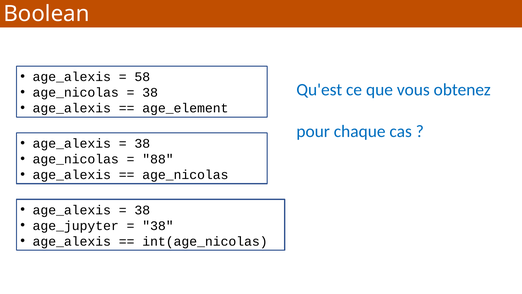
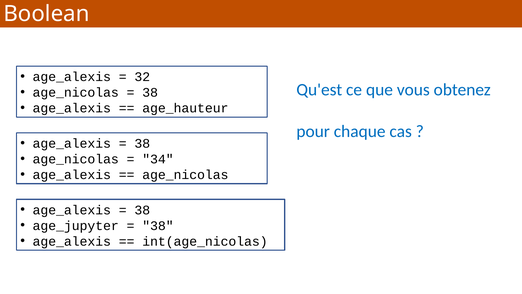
58: 58 -> 32 (142, 77)
age_element: age_element -> age_hauteur (185, 108)
88: 88 -> 34 (158, 159)
